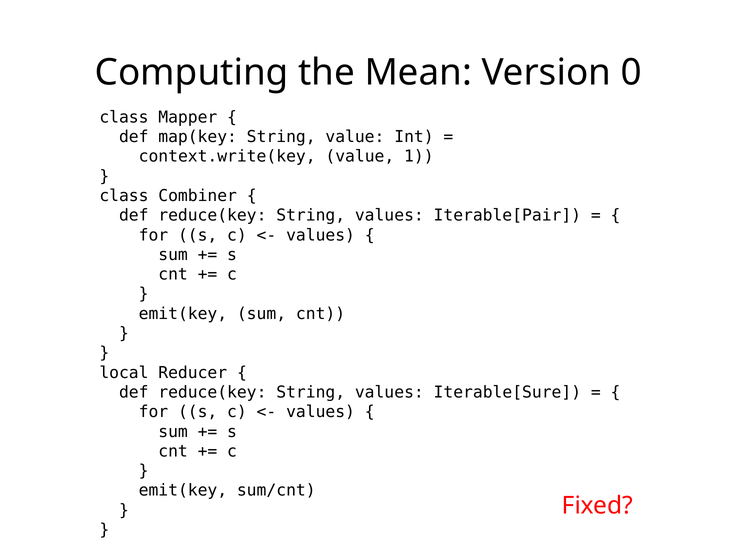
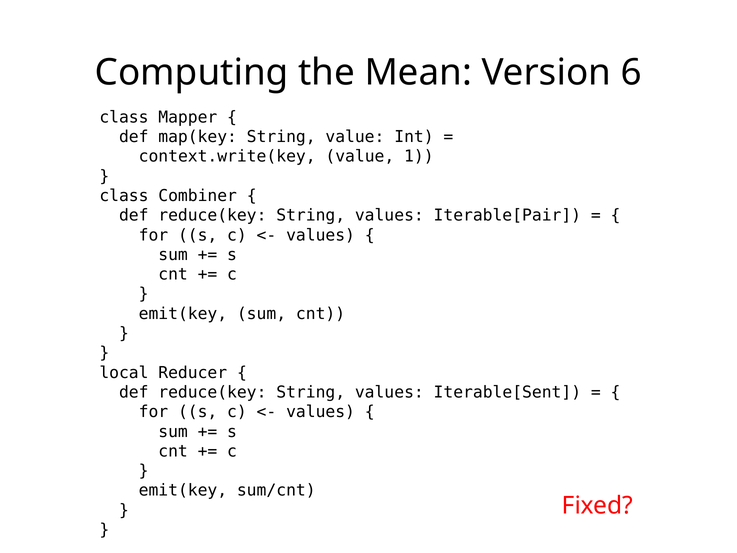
0: 0 -> 6 (631, 73)
Iterable[Sure: Iterable[Sure -> Iterable[Sent (507, 392)
